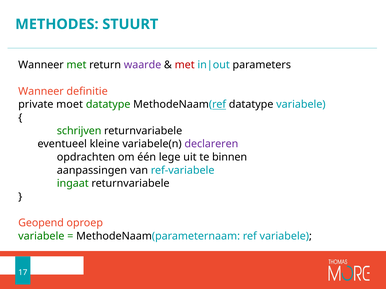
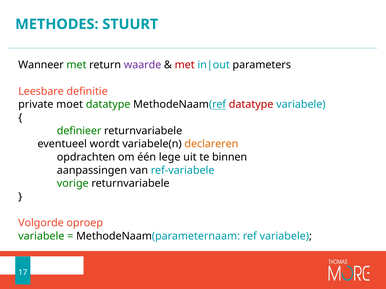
Wanneer: Wanneer -> Leesbare (41, 91)
datatype colour: black -> red (251, 105)
schrijven: schrijven -> definieer (79, 131)
kleine: kleine -> wordt (105, 144)
declareren colour: purple -> orange (211, 144)
ingaat: ingaat -> vorige (73, 184)
Geopend: Geopend -> Volgorde (41, 223)
